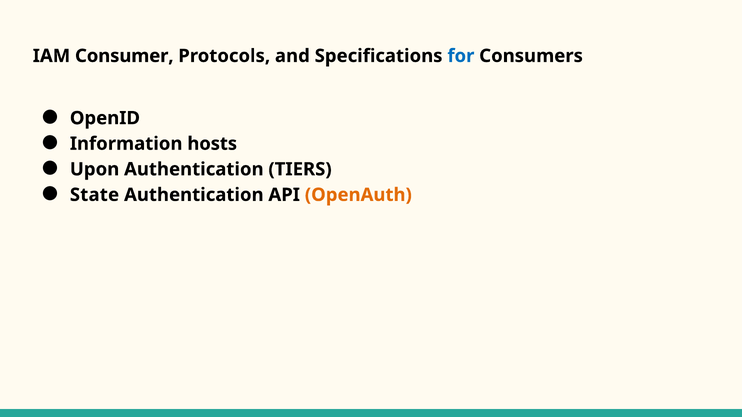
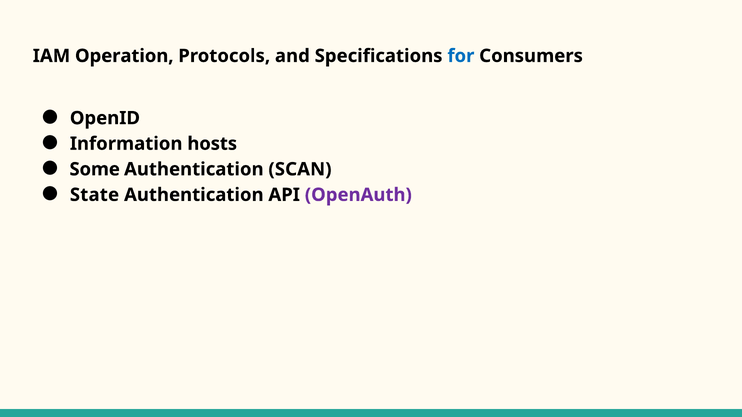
Consumer: Consumer -> Operation (124, 56)
Upon: Upon -> Some (95, 169)
TIERS: TIERS -> SCAN (300, 169)
OpenAuth colour: orange -> purple (358, 195)
